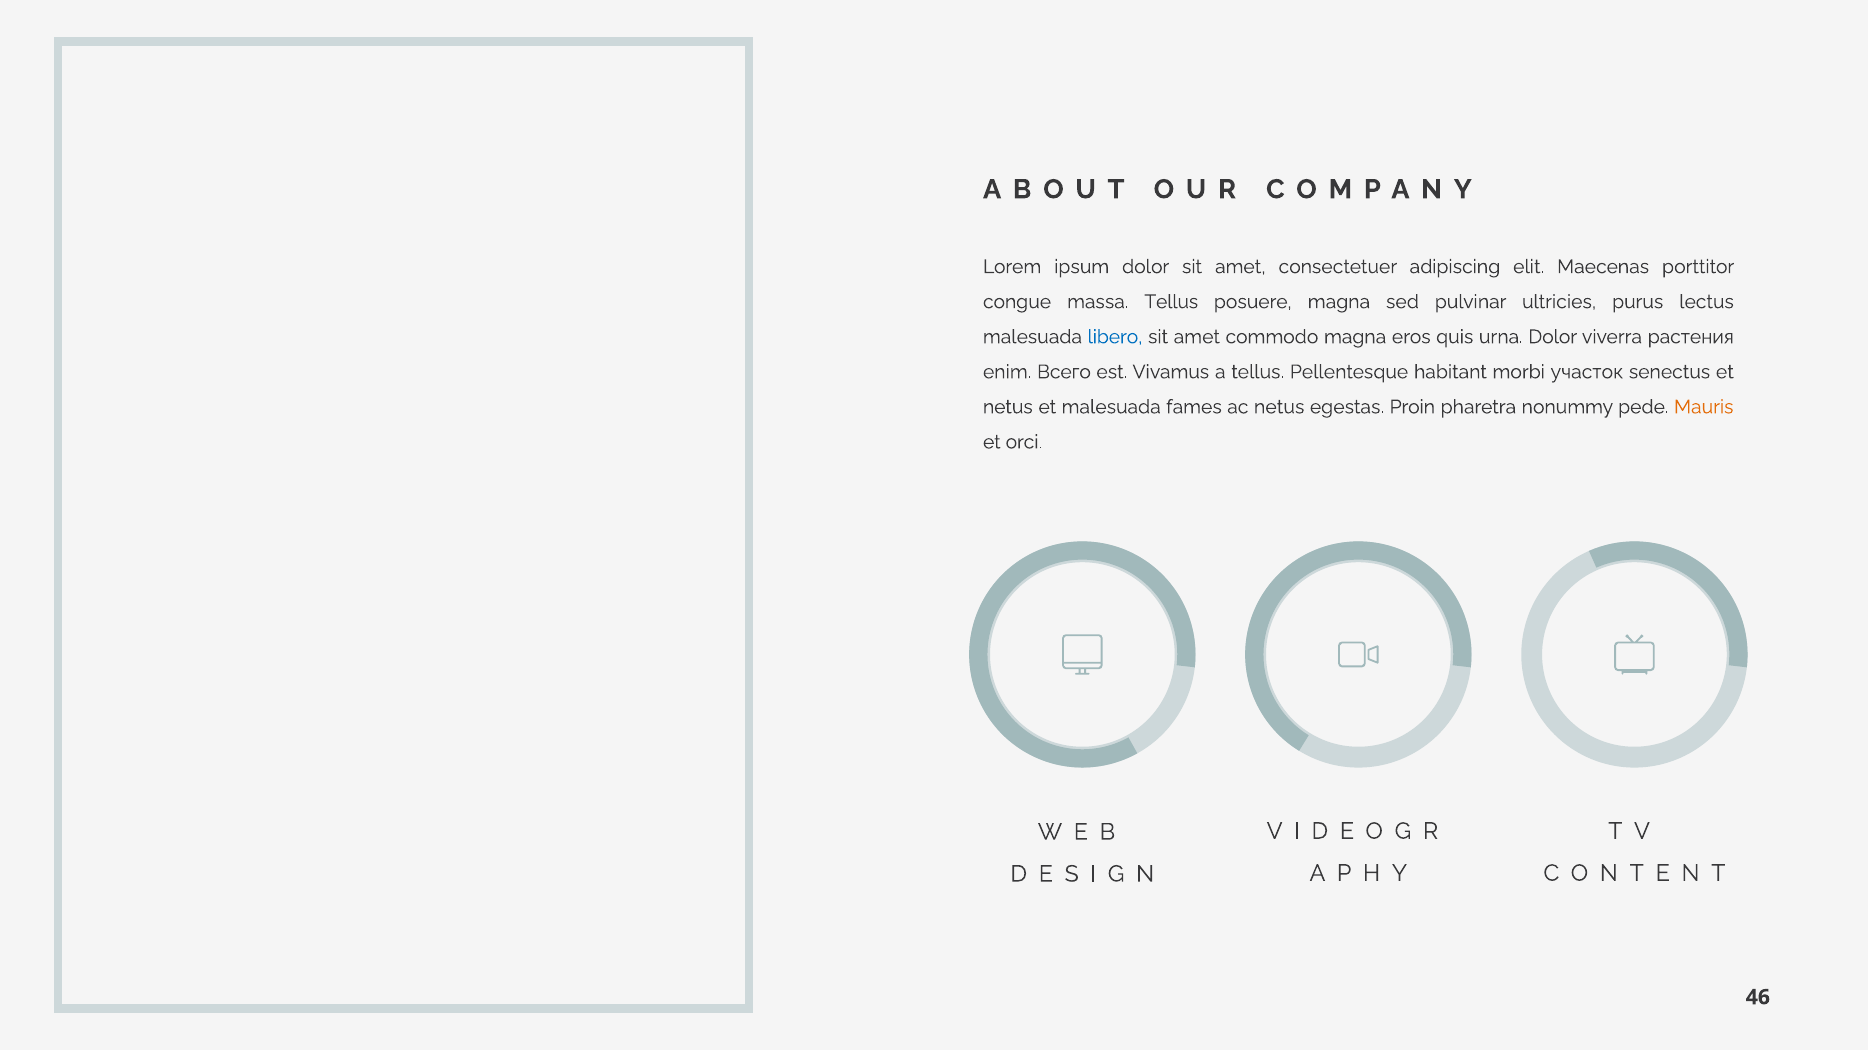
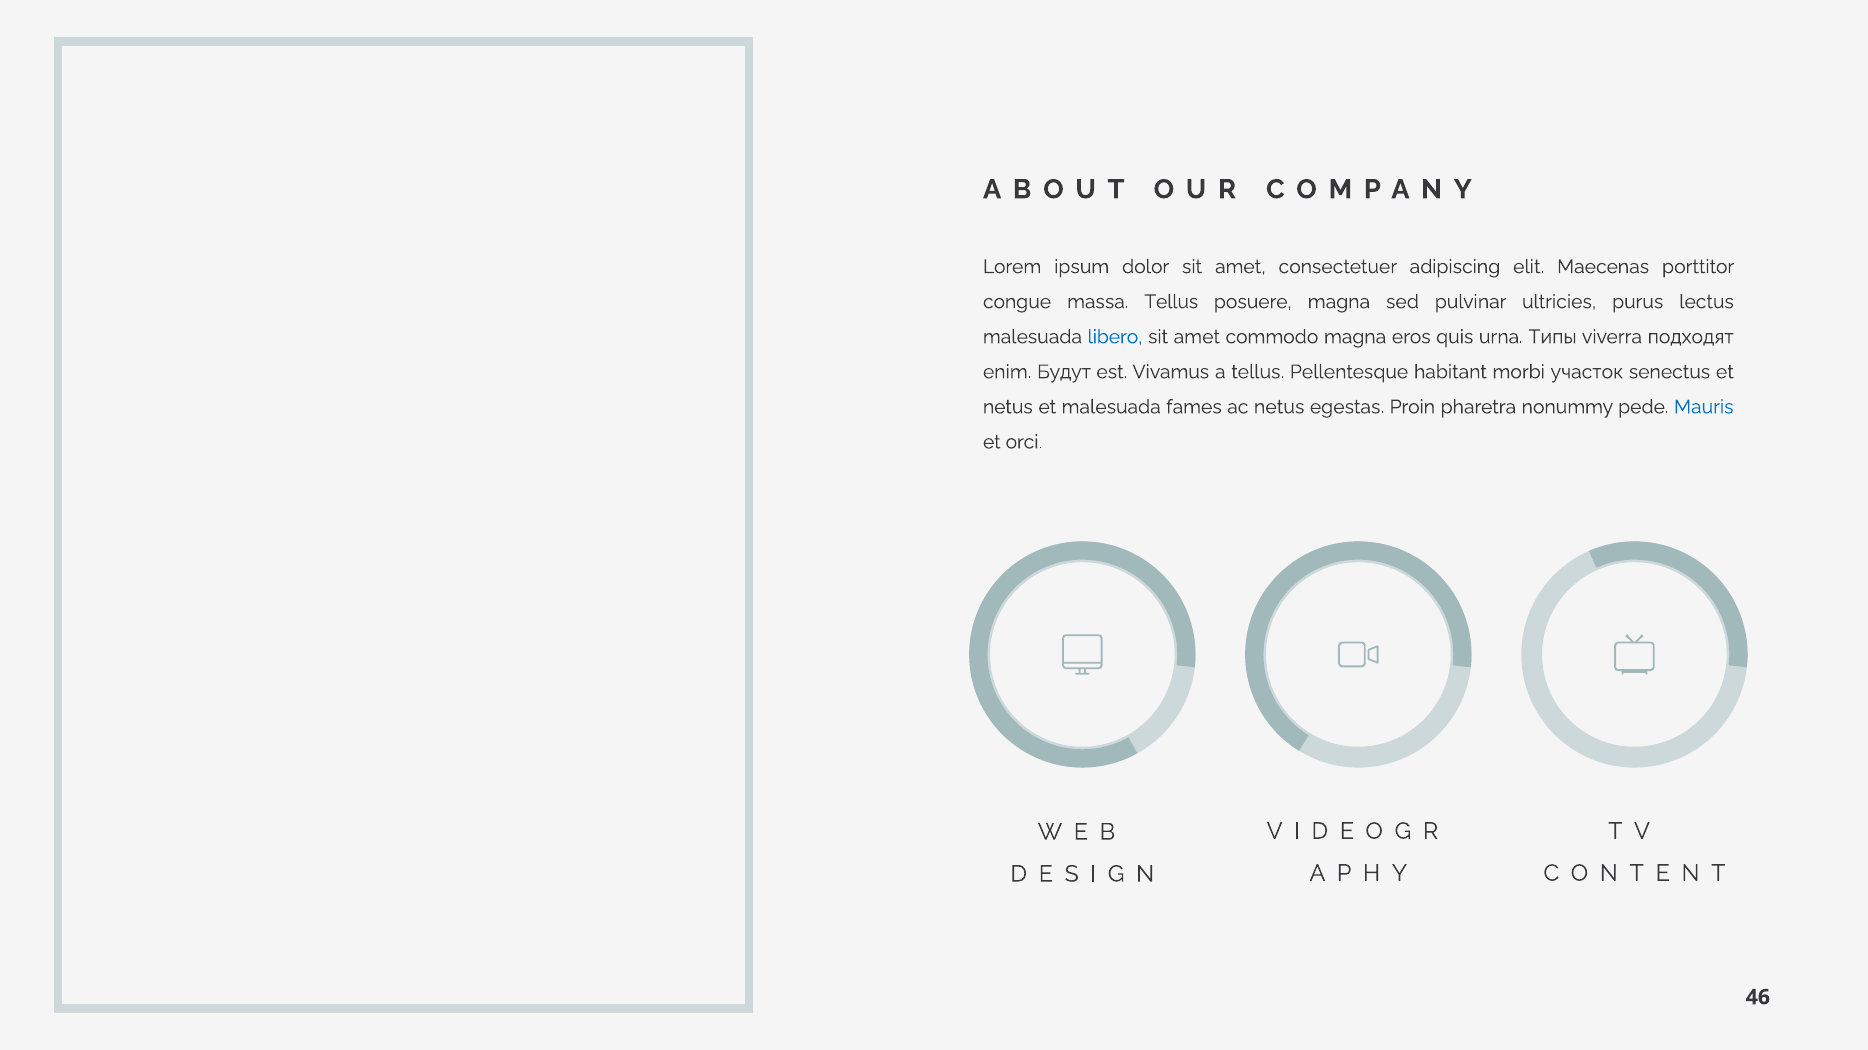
urna Dolor: Dolor -> Типы (1553, 337)
растения: растения -> подходят (1691, 337)
Всего: Всего -> Будут (1064, 372)
Mauris colour: orange -> blue (1704, 407)
